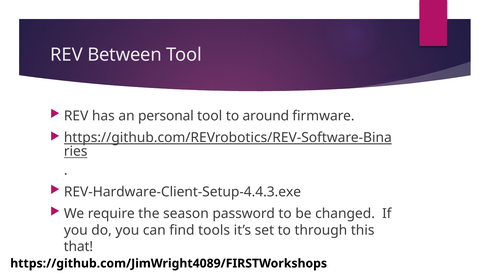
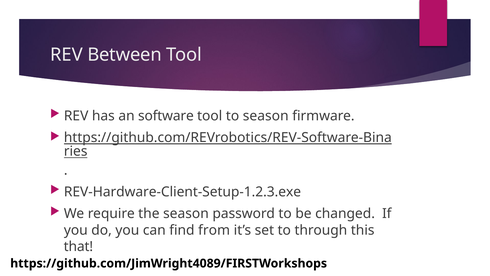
personal: personal -> software (166, 116)
to around: around -> season (266, 116)
REV-Hardware-Client-Setup-4.4.3.exe: REV-Hardware-Client-Setup-4.4.3.exe -> REV-Hardware-Client-Setup-1.2.3.exe (182, 192)
tools: tools -> from (214, 230)
